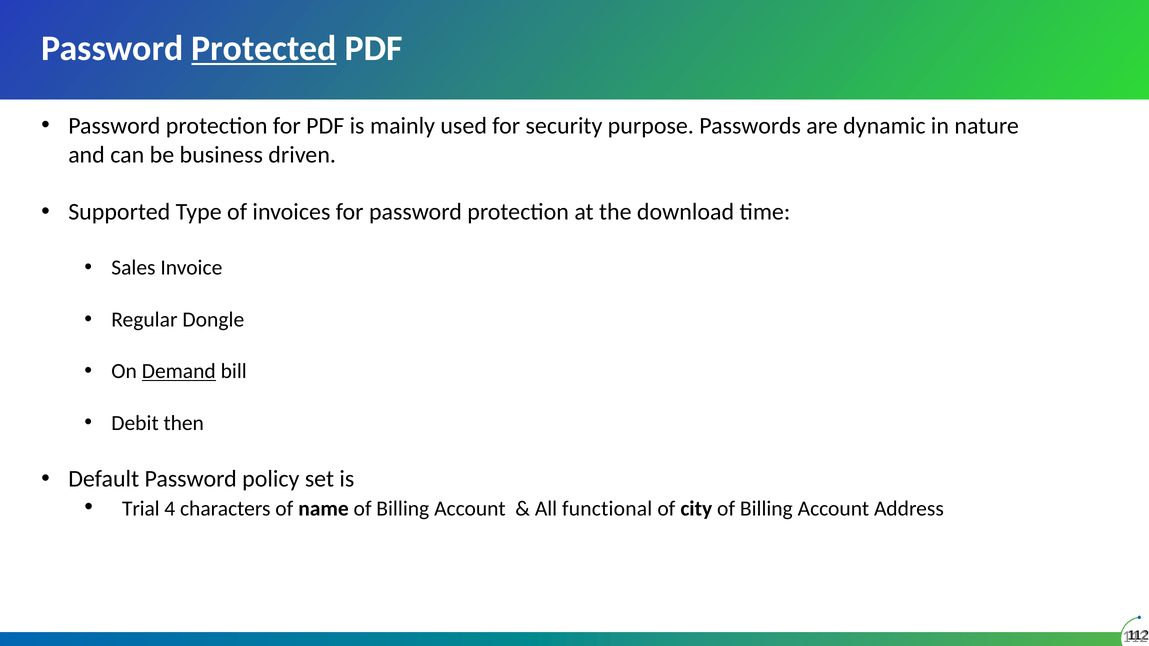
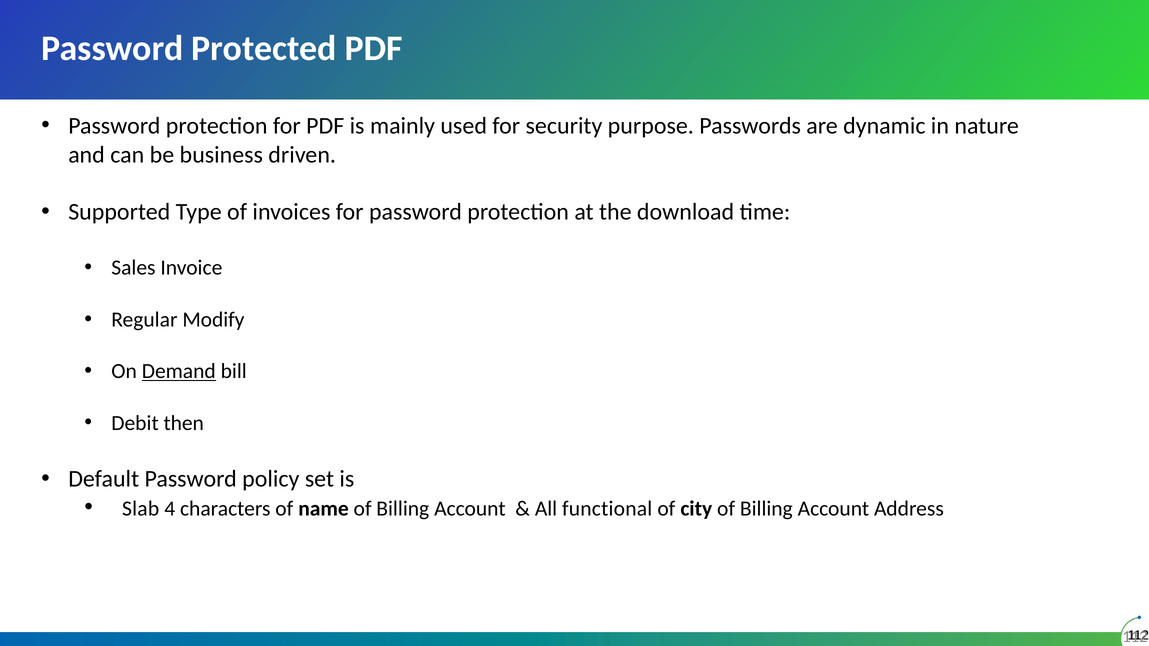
Protected underline: present -> none (264, 49)
Dongle: Dongle -> Modify (213, 320)
Trial: Trial -> Slab (141, 509)
